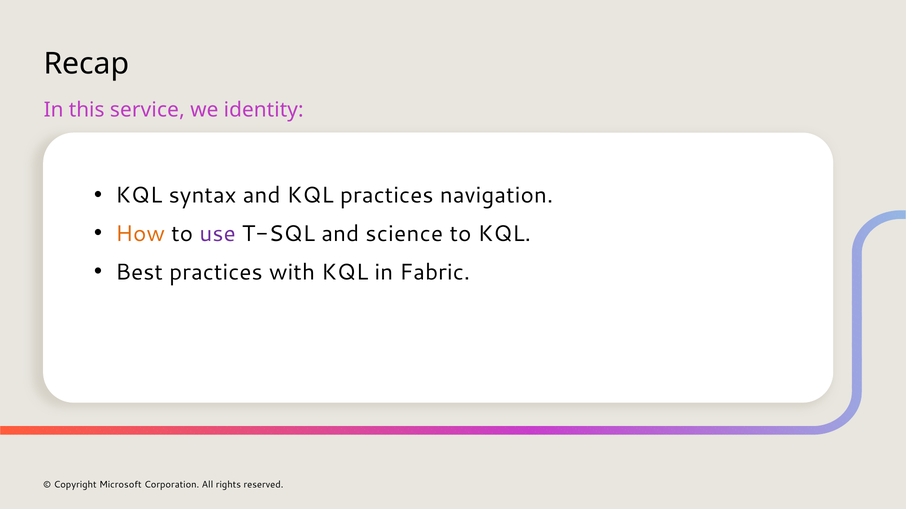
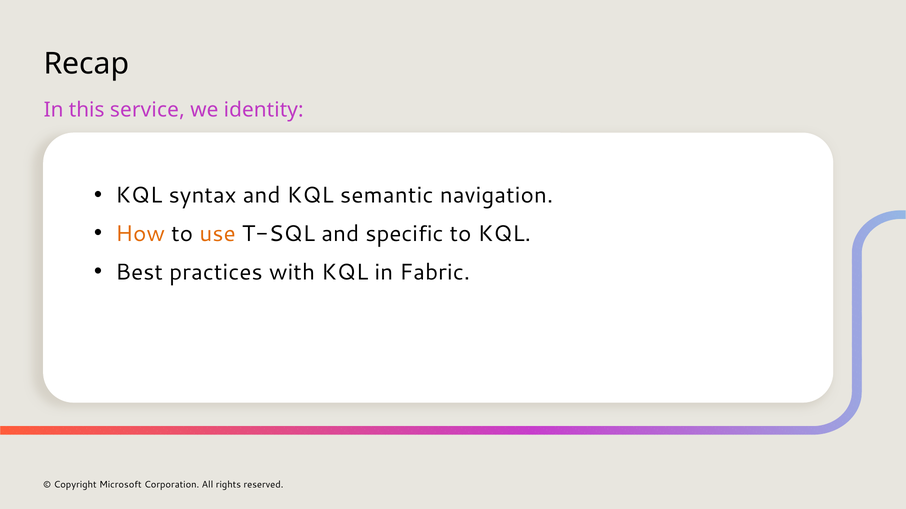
KQL practices: practices -> semantic (387, 196)
use colour: purple -> orange (218, 234)
science: science -> specific (404, 234)
